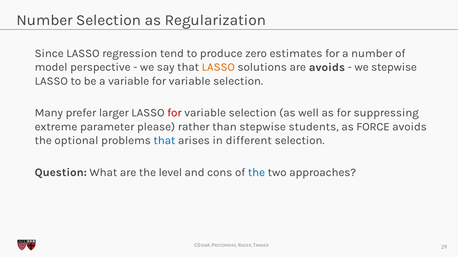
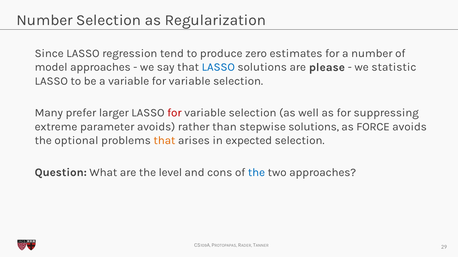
model perspective: perspective -> approaches (100, 67)
LASSO colour: orange -> blue (218, 67)
are avoids: avoids -> please (327, 67)
we stepwise: stepwise -> statistic (394, 67)
parameter please: please -> avoids (156, 127)
stepwise students: students -> solutions (314, 127)
that colour: blue -> orange (164, 141)
different: different -> expected (249, 141)
